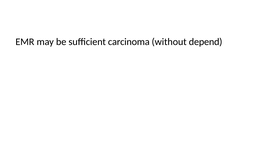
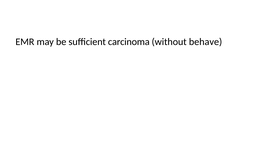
depend: depend -> behave (206, 42)
